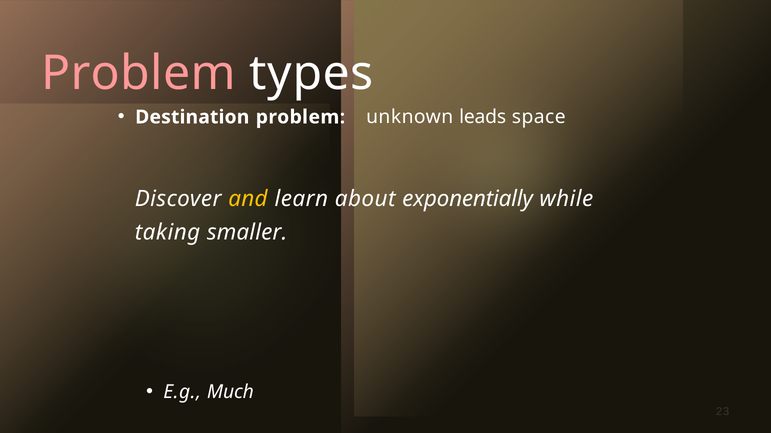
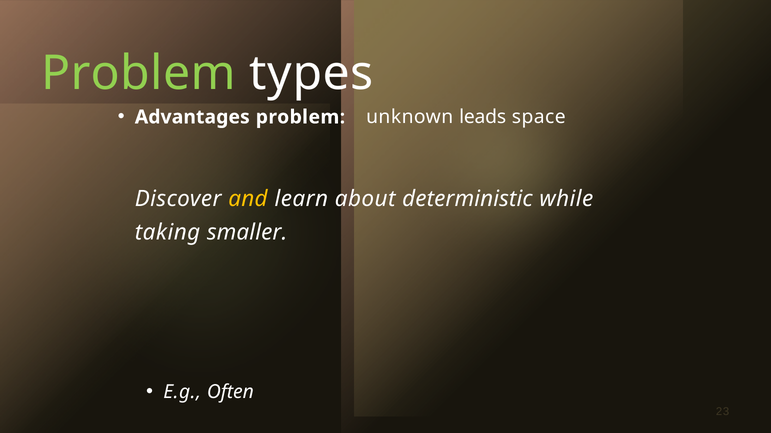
Problem colour: pink -> light green (138, 73)
Destination: Destination -> Advantages (192, 117)
exponentially: exponentially -> deterministic (467, 199)
Much: Much -> Often (230, 393)
